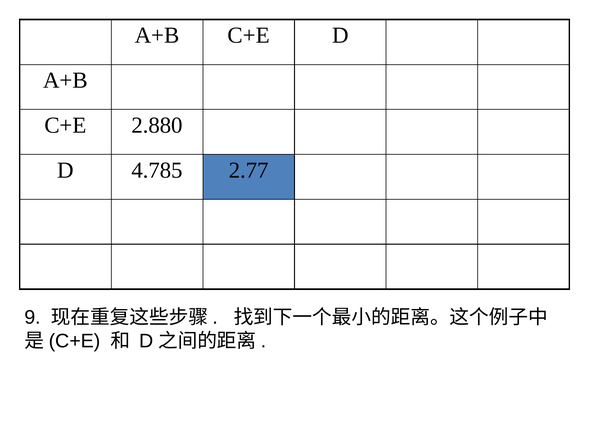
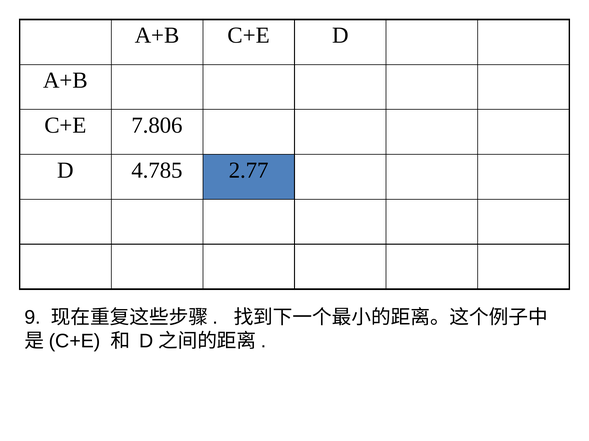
2.880: 2.880 -> 7.806 (157, 125)
